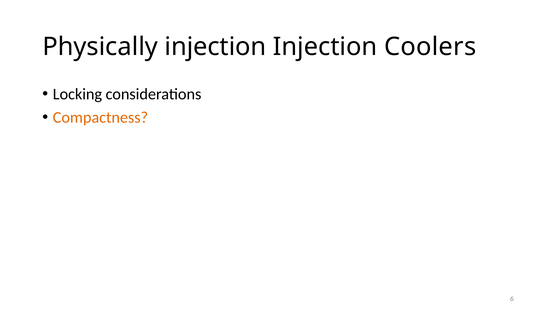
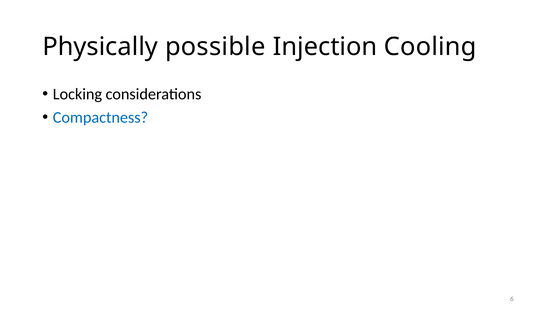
Physically injection: injection -> possible (215, 47)
Coolers: Coolers -> Cooling (430, 47)
Compactness colour: orange -> blue (100, 117)
